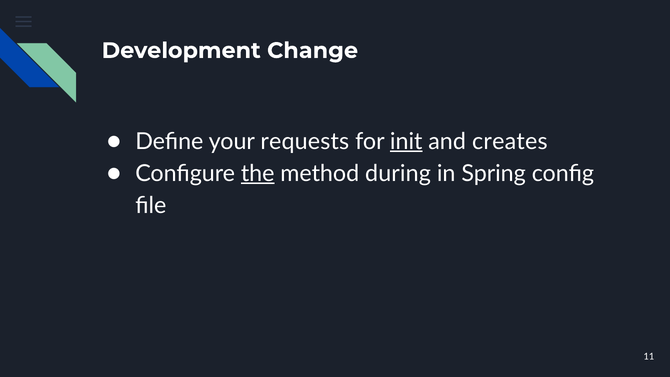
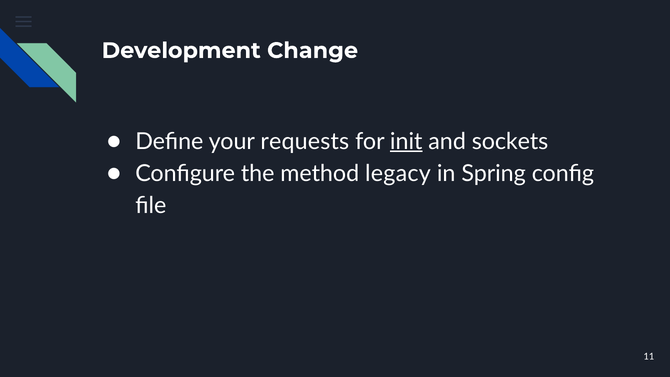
creates: creates -> sockets (510, 141)
the underline: present -> none (258, 173)
during: during -> legacy (398, 173)
